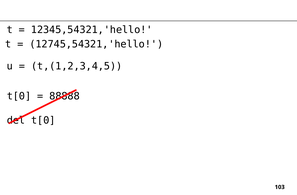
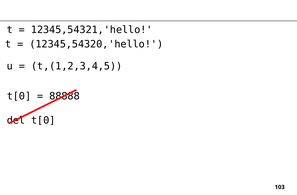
12745,54321,'hello: 12745,54321,'hello -> 12345,54320,'hello (96, 44)
